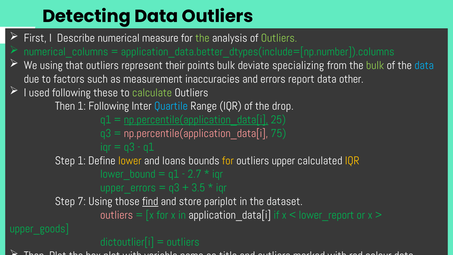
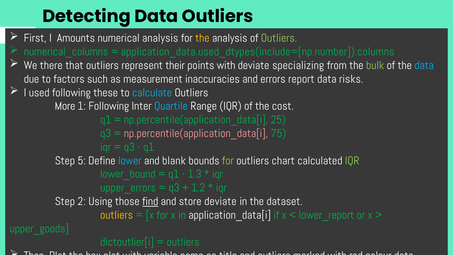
Describe: Describe -> Amounts (76, 38)
numerical measure: measure -> analysis (160, 38)
the colour: light green -> yellow (202, 38)
application_data.better_dtypes(include=[np.number]).columns: application_data.better_dtypes(include=[np.number]).columns -> application_data.used_dtypes(include=[np.number]).columns (258, 52)
We using: using -> there (51, 65)
points bulk: bulk -> with (226, 65)
other: other -> risks (351, 79)
calculate colour: light green -> light blue (152, 93)
Then: Then -> More (65, 106)
drop: drop -> cost (283, 106)
np.percentile(application_data[i underline: present -> none (196, 120)
Step 1: 1 -> 5 (82, 160)
lower colour: yellow -> light blue (130, 160)
loans: loans -> blank (174, 160)
for colour: yellow -> light green (228, 160)
upper: upper -> chart (283, 160)
IQR colour: yellow -> light green (352, 160)
2.7: 2.7 -> 1.3 (195, 174)
3.5: 3.5 -> 1.2 (198, 188)
7: 7 -> 2 (82, 201)
store pariplot: pariplot -> deviate (220, 201)
outliers colour: pink -> yellow (117, 215)
